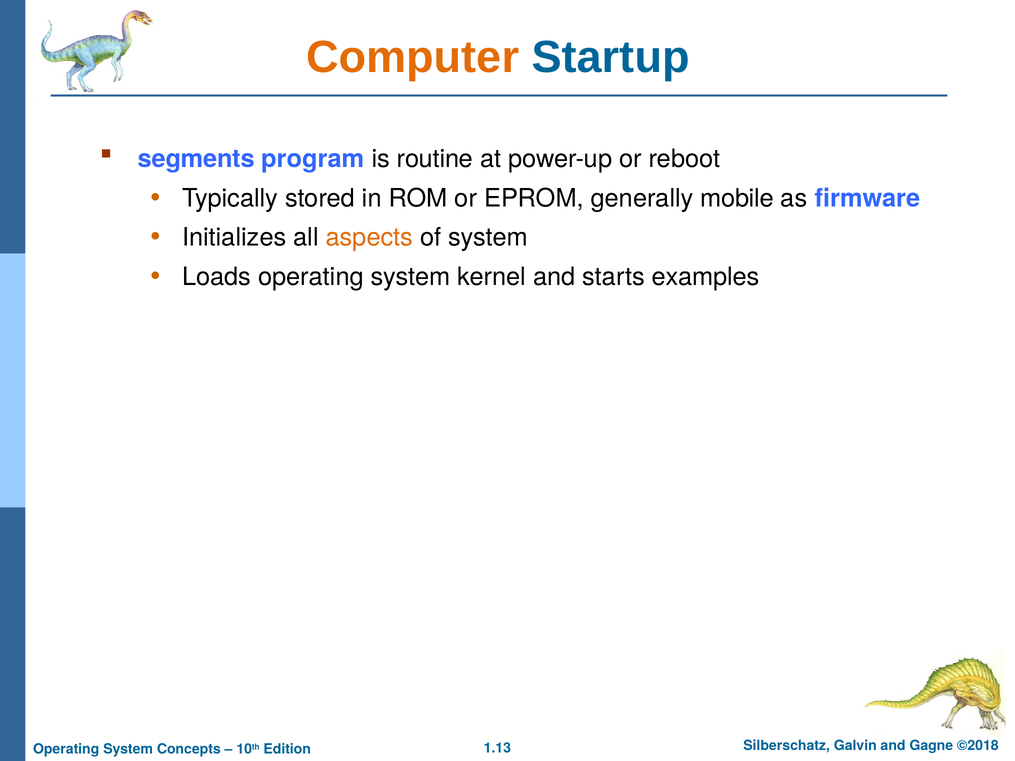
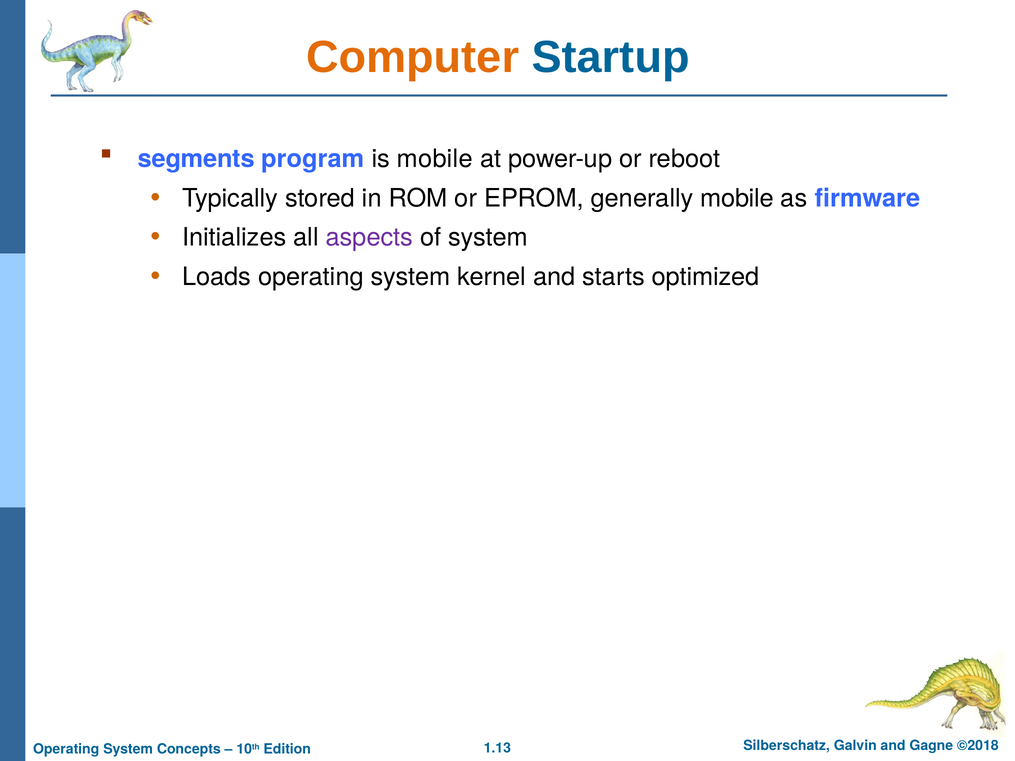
is routine: routine -> mobile (435, 159)
aspects colour: orange -> purple (369, 238)
examples: examples -> optimized (706, 277)
